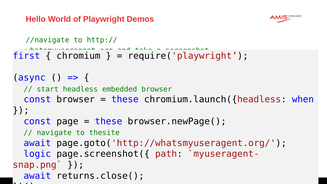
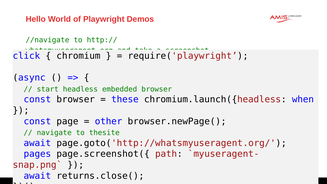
first: first -> click (26, 56)
these: these -> other (109, 121)
logic: logic -> pages (37, 154)
